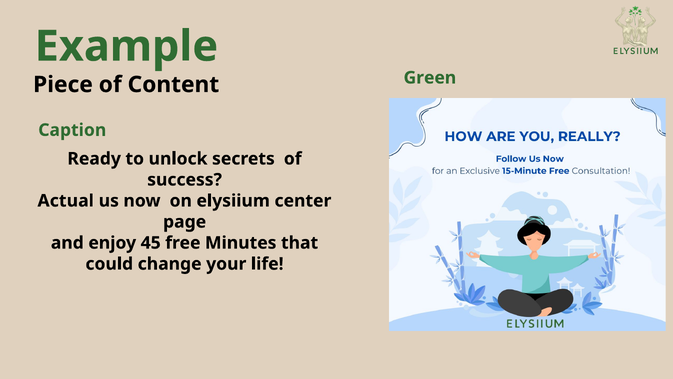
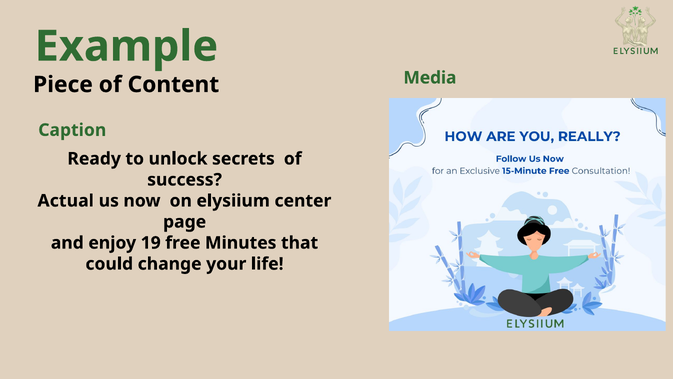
Green: Green -> Media (430, 78)
45: 45 -> 19 (151, 243)
